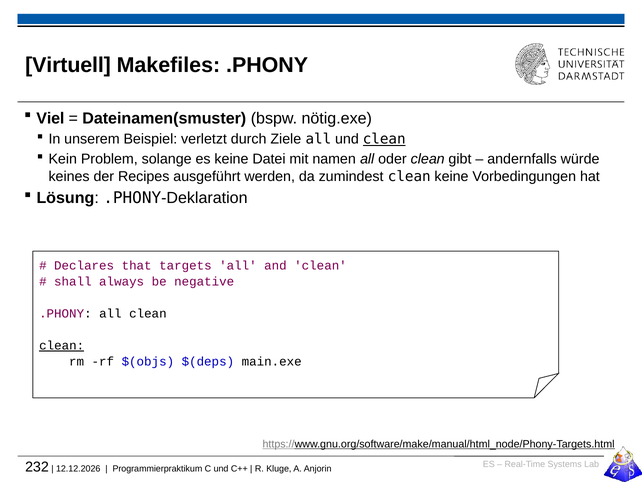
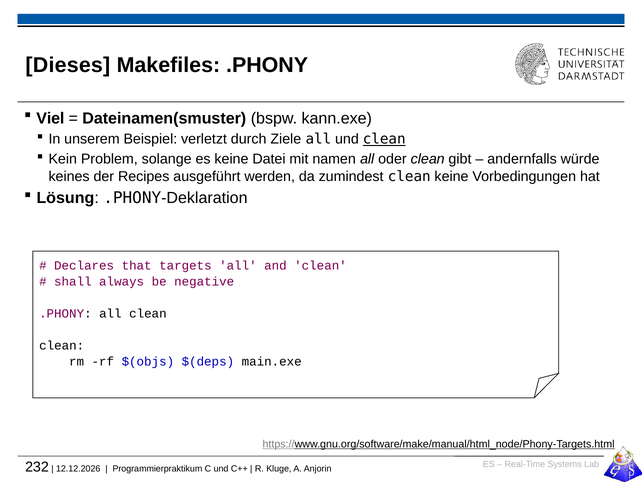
Virtuell: Virtuell -> Dieses (68, 65)
nötig.exe: nötig.exe -> kann.exe (337, 118)
clean underline: present -> none (62, 345)
